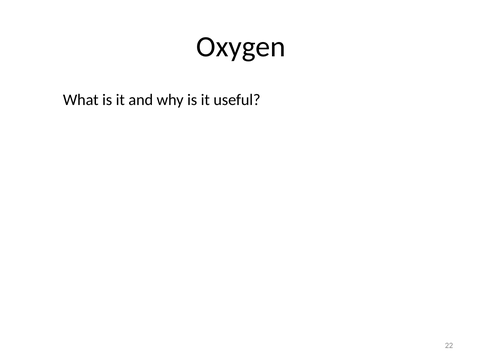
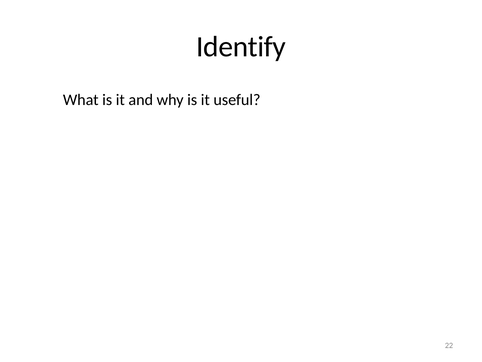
Oxygen: Oxygen -> Identify (241, 47)
